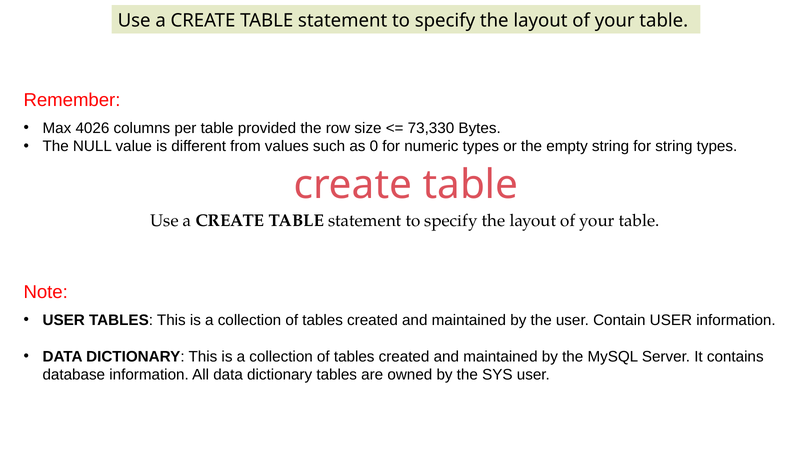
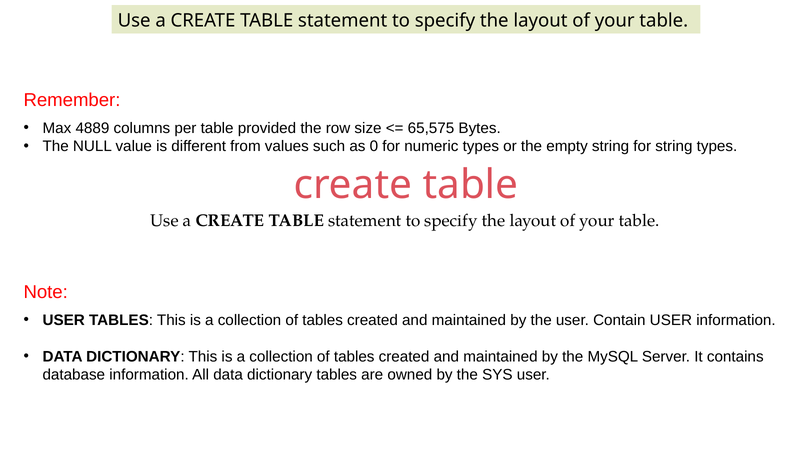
4026: 4026 -> 4889 (92, 128)
73,330: 73,330 -> 65,575 (431, 128)
